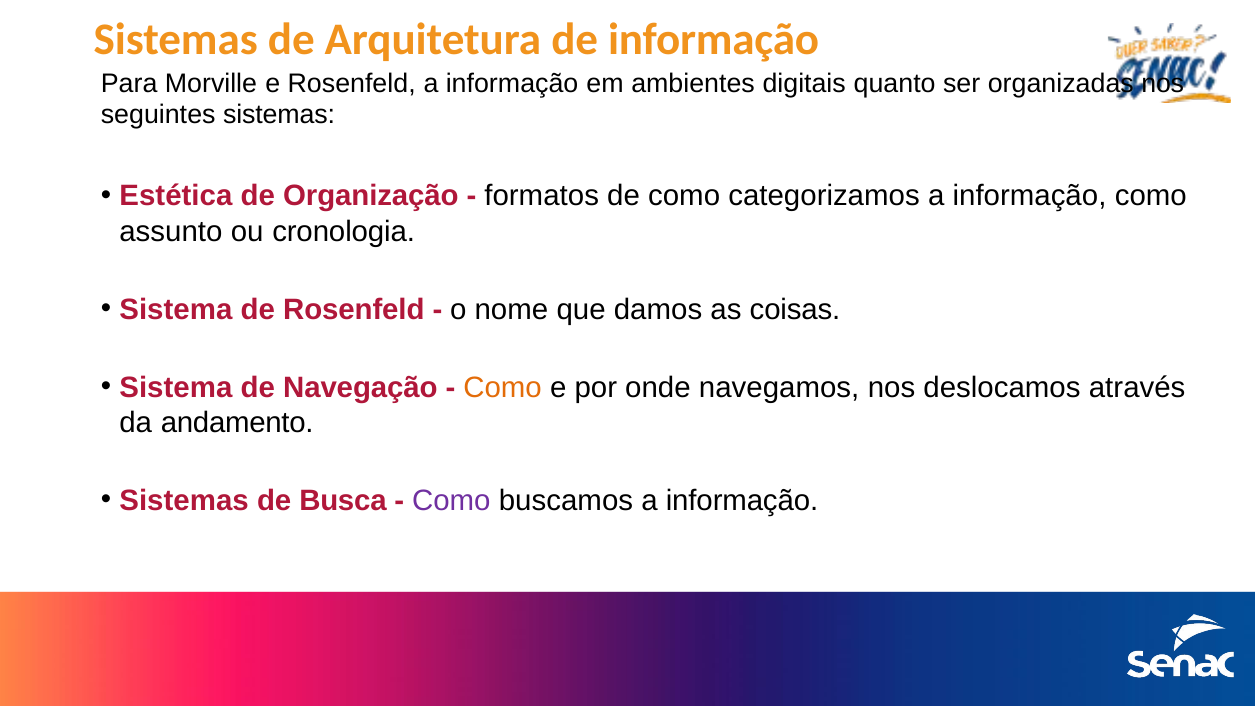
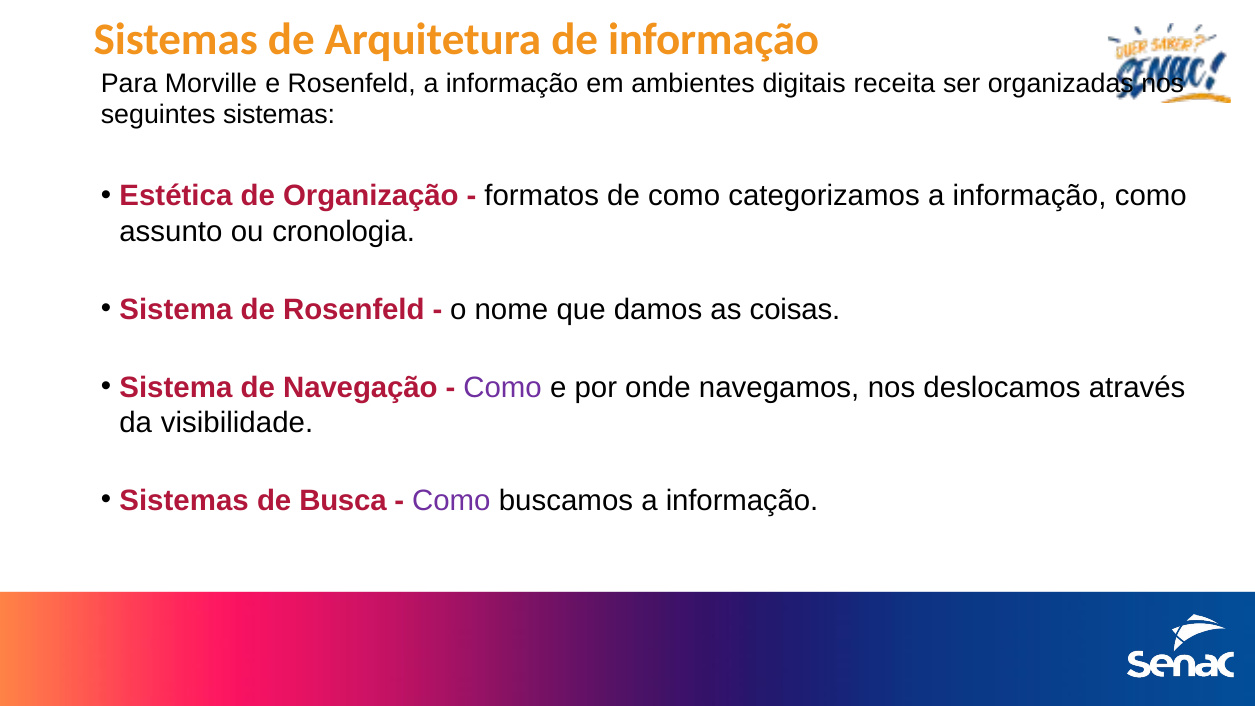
quanto: quanto -> receita (895, 83)
Como colour: orange -> purple (503, 387)
andamento: andamento -> visibilidade (237, 423)
